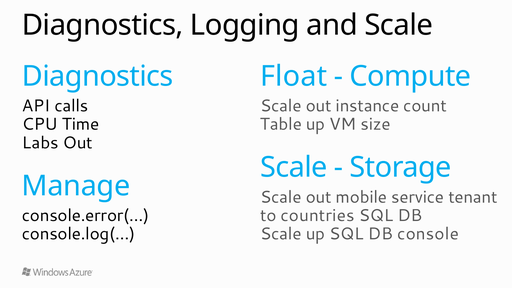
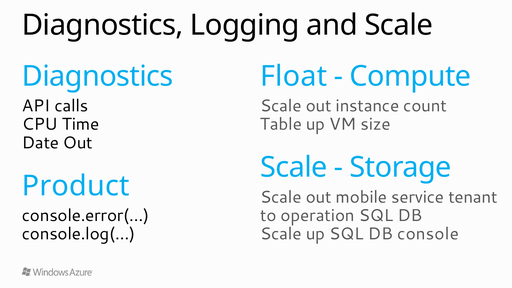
Labs: Labs -> Date (40, 143)
Manage: Manage -> Product (76, 186)
countries: countries -> operation (318, 216)
